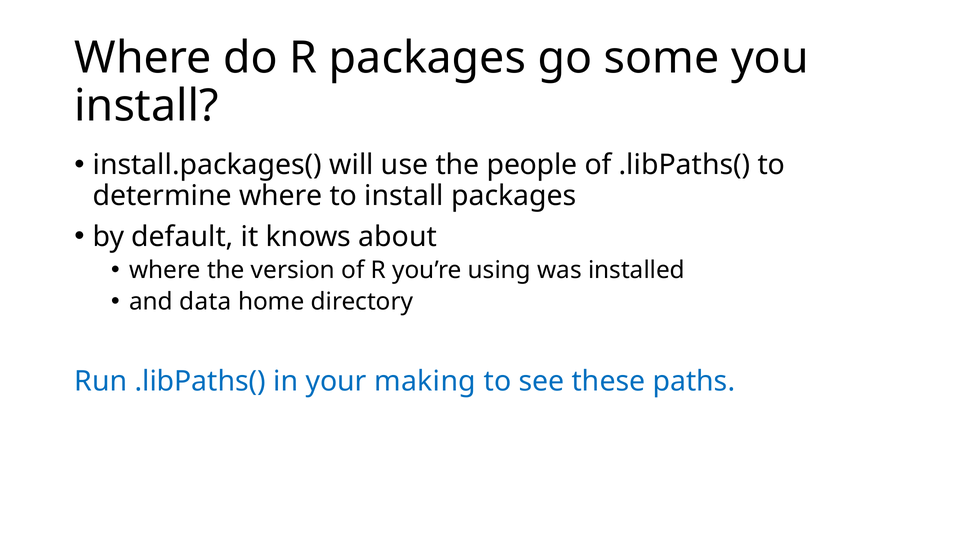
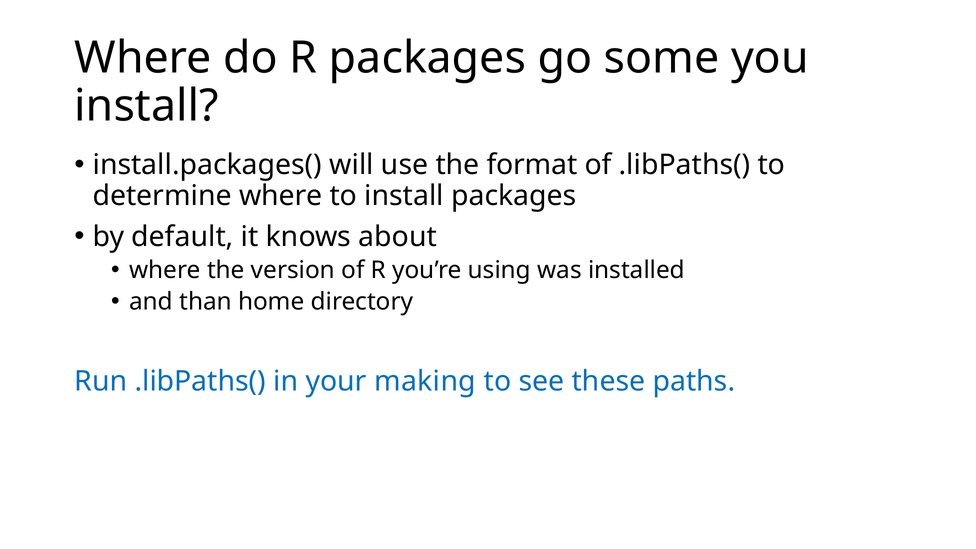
people: people -> format (532, 165)
data: data -> than (206, 302)
